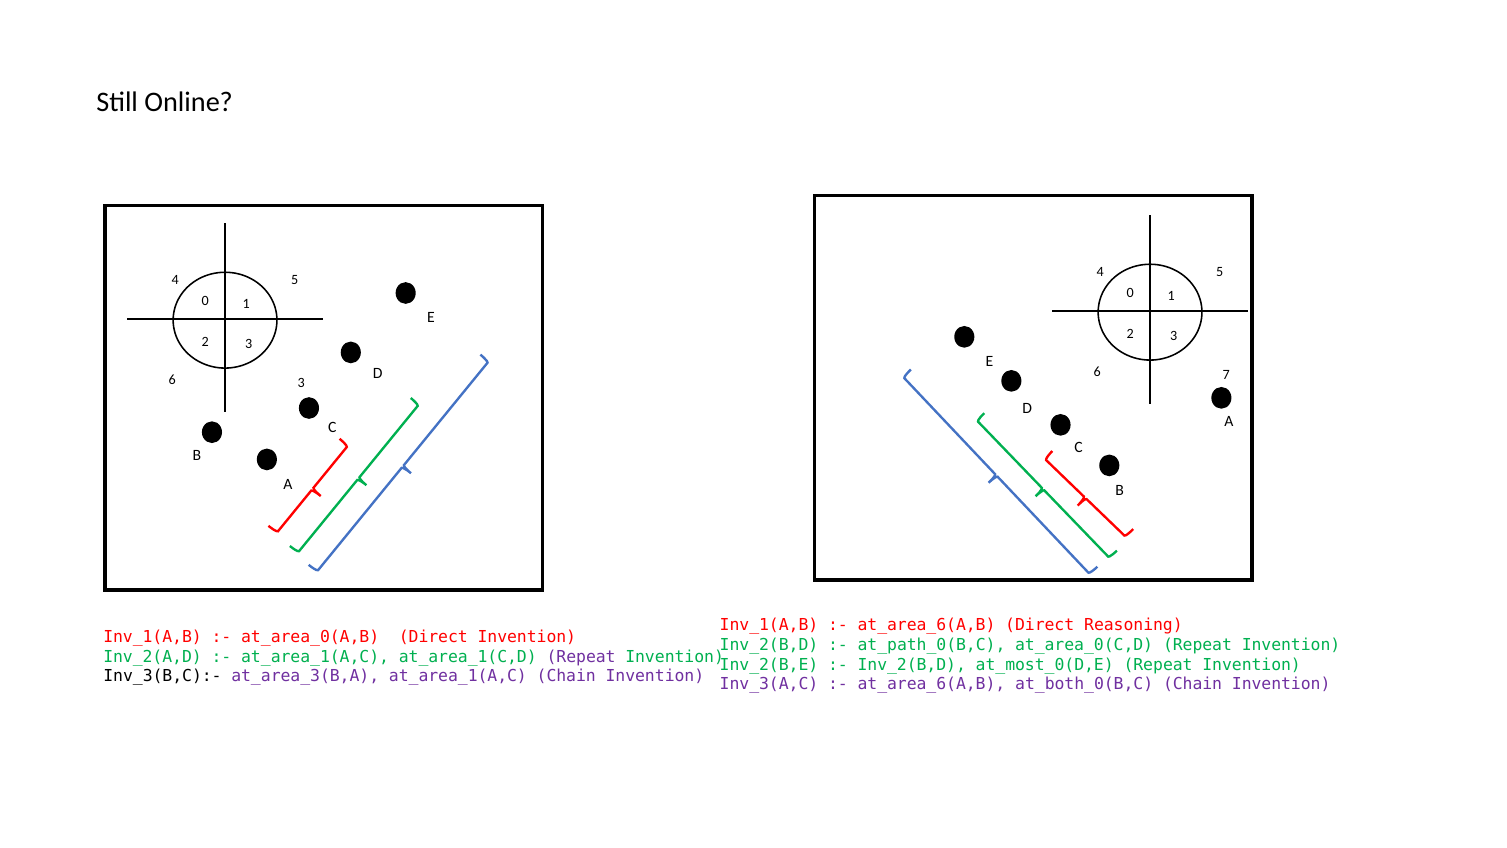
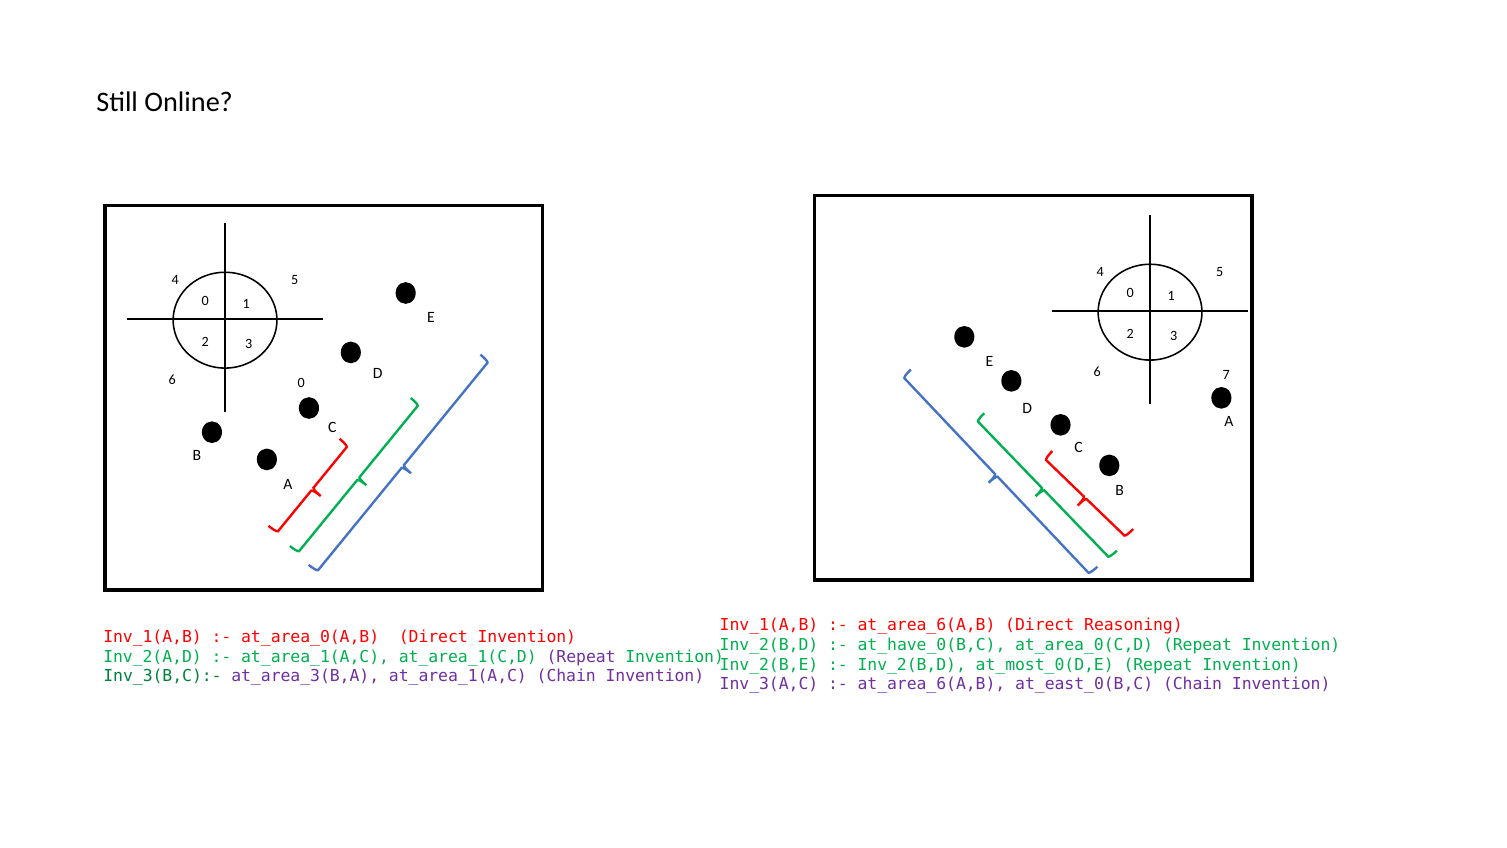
6 3: 3 -> 0 (301, 383)
at_path_0(B,C: at_path_0(B,C -> at_have_0(B,C (932, 645)
Inv_3(B,C):- colour: black -> green (163, 676)
at_both_0(B,C: at_both_0(B,C -> at_east_0(B,C (1084, 684)
